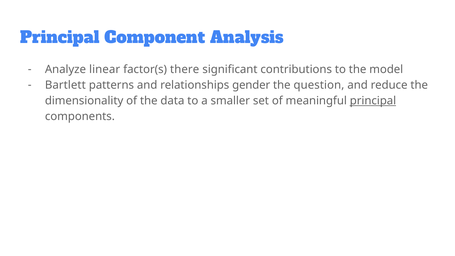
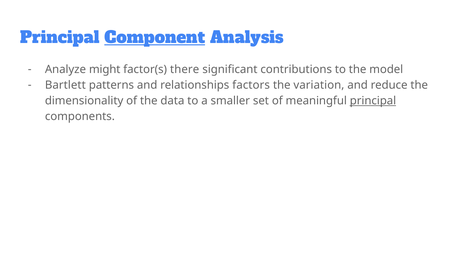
Component underline: none -> present (155, 38)
linear: linear -> might (105, 69)
gender: gender -> factors (251, 85)
question: question -> variation (319, 85)
